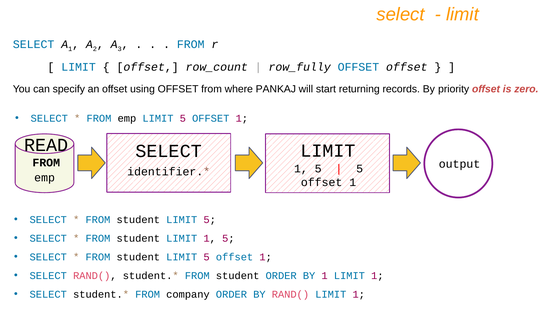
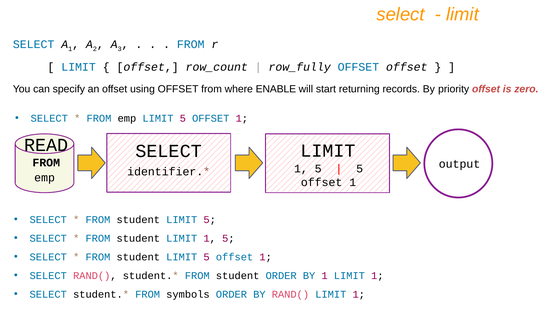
PANKAJ: PANKAJ -> ENABLE (276, 89)
company: company -> symbols (188, 294)
